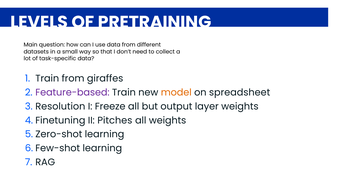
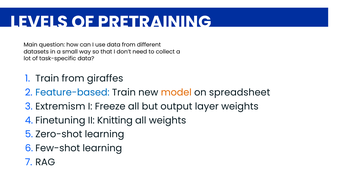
Feature-based colour: purple -> blue (72, 92)
Resolution: Resolution -> Extremism (60, 106)
Pitches: Pitches -> Knitting (115, 120)
